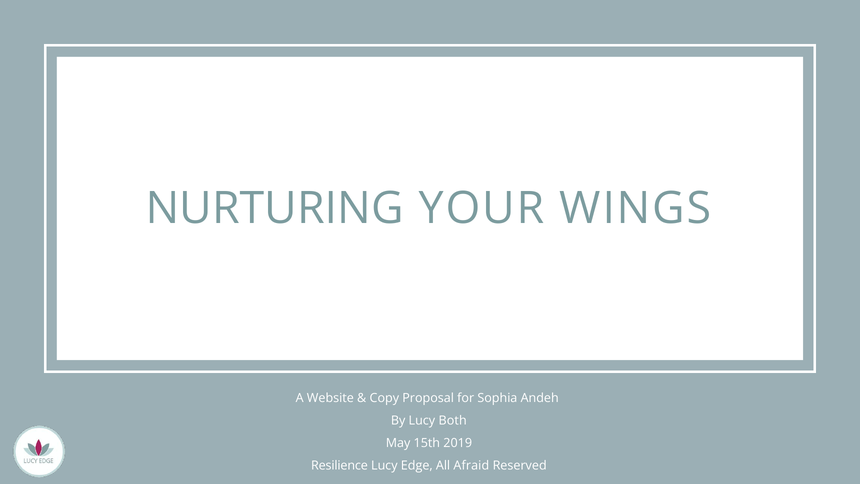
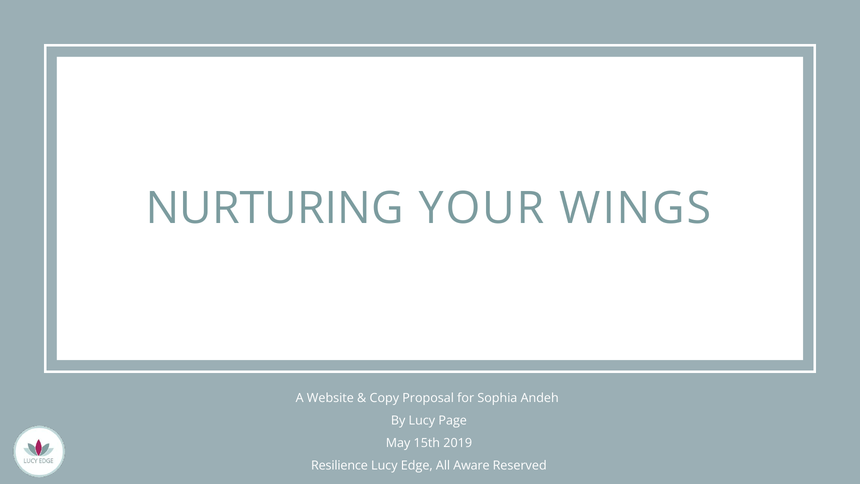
Both: Both -> Page (453, 420)
Afraid: Afraid -> Aware (471, 465)
